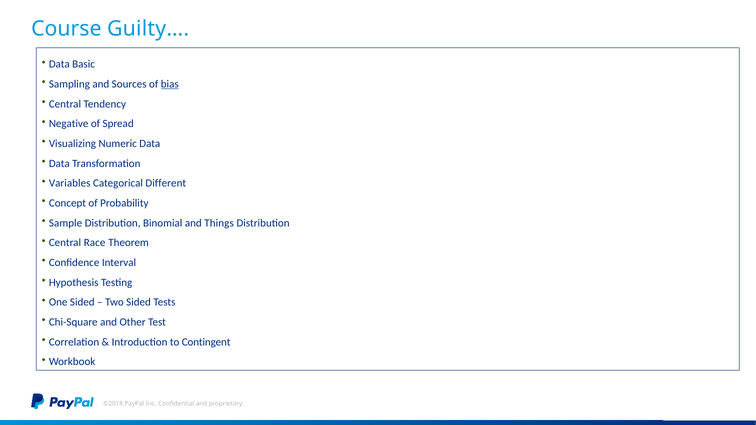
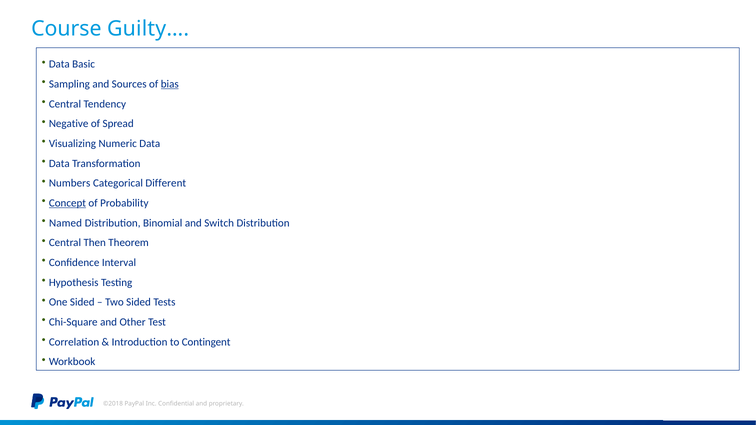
Variables: Variables -> Numbers (70, 183)
Concept underline: none -> present (67, 203)
Sample: Sample -> Named (66, 223)
Things: Things -> Switch (219, 223)
Race: Race -> Then (95, 243)
